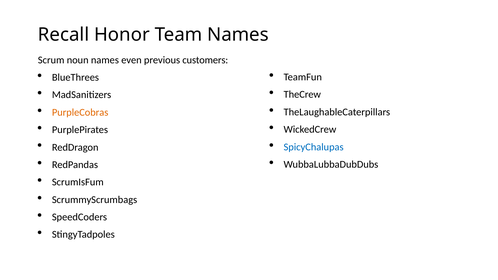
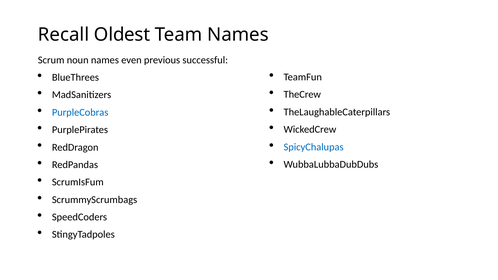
Honor: Honor -> Oldest (122, 35)
customers: customers -> successful (205, 60)
PurpleCobras colour: orange -> blue (80, 112)
